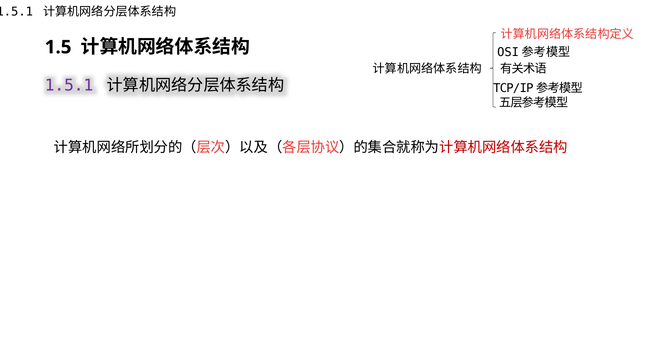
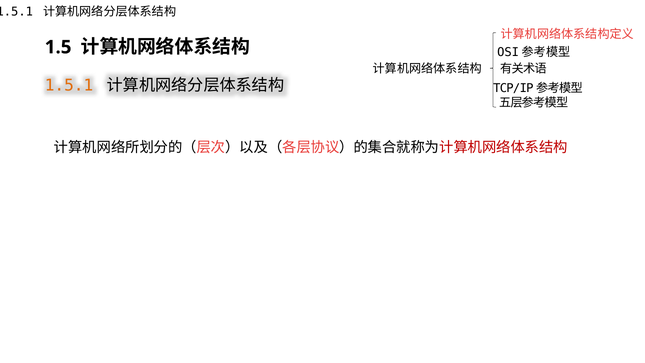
1.5.1 colour: purple -> orange (69, 85)
